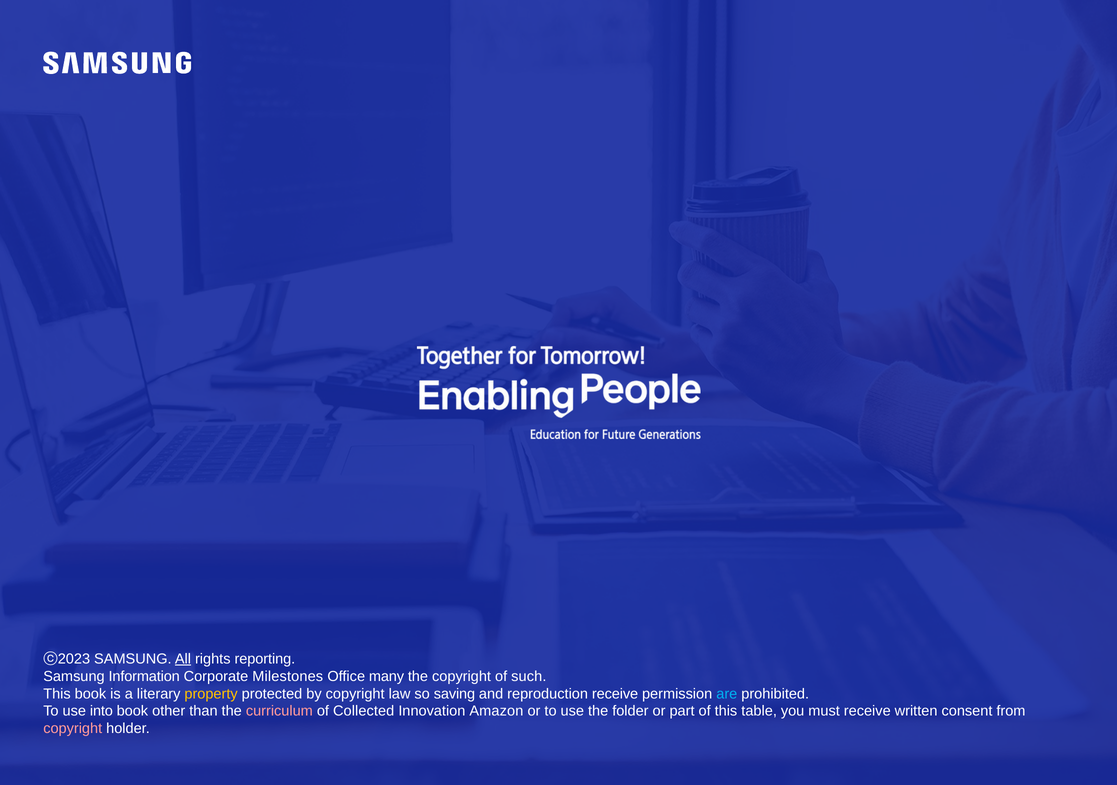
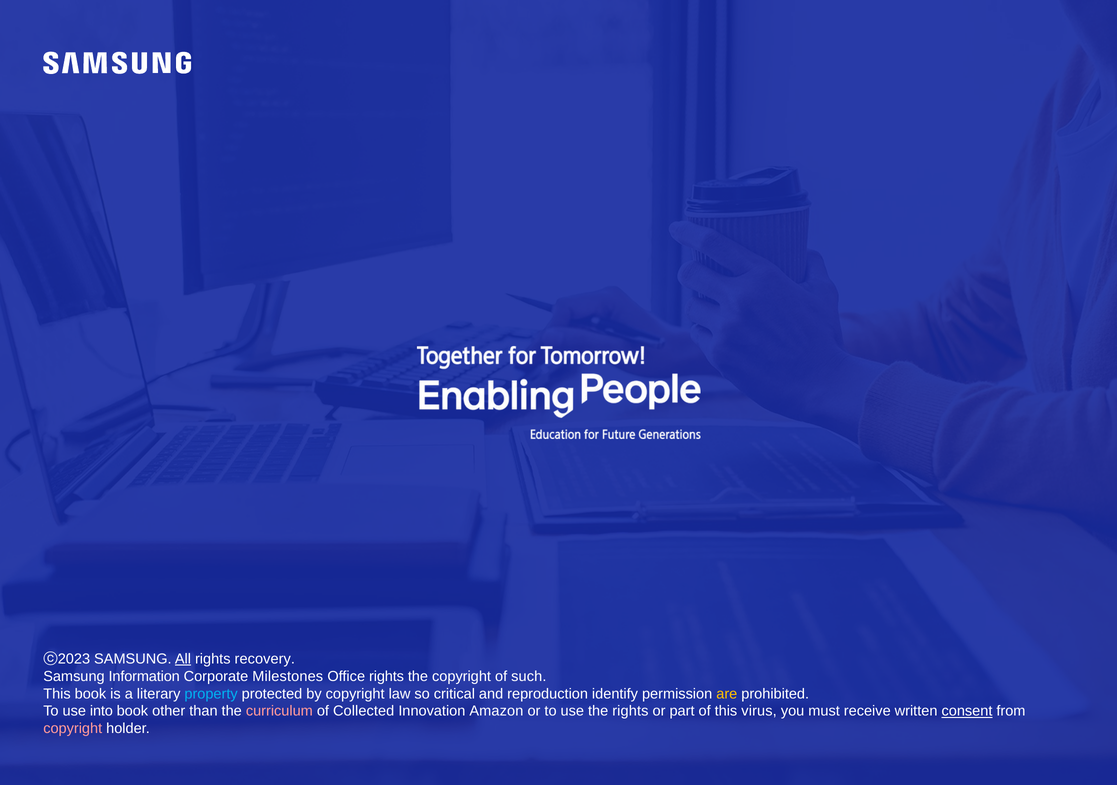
reporting: reporting -> recovery (265, 659)
Office many: many -> rights (387, 677)
property colour: yellow -> light blue (211, 694)
saving: saving -> critical (454, 694)
reproduction receive: receive -> identify (615, 694)
are colour: light blue -> yellow (727, 694)
the folder: folder -> rights (630, 712)
table: table -> virus (759, 712)
consent underline: none -> present (967, 712)
